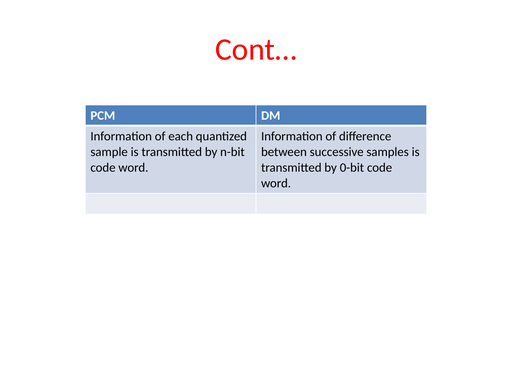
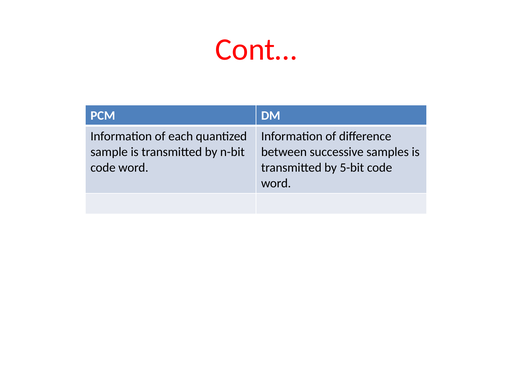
0-bit: 0-bit -> 5-bit (352, 167)
